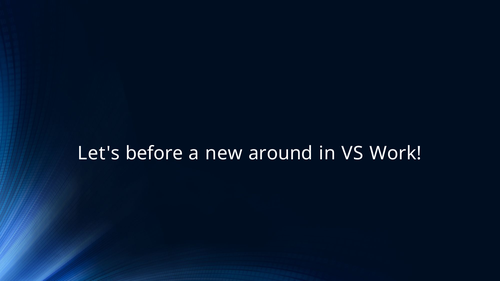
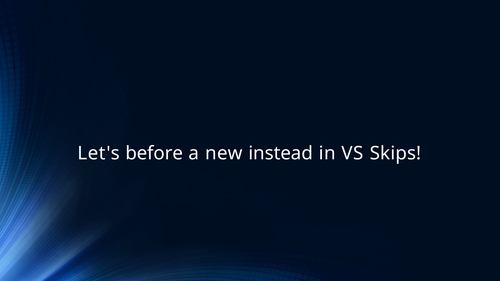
around: around -> instead (281, 154)
Work: Work -> Skips (395, 154)
